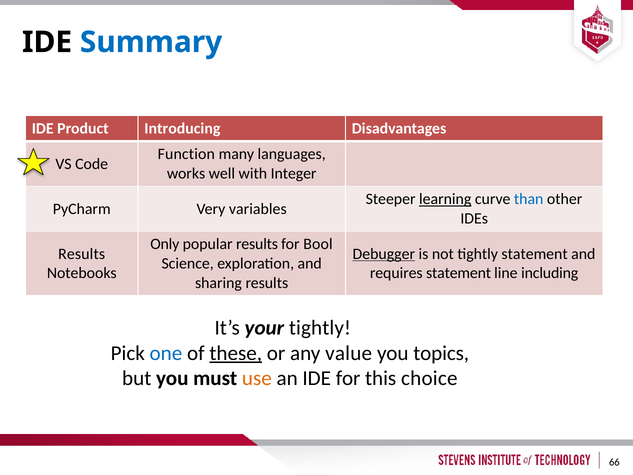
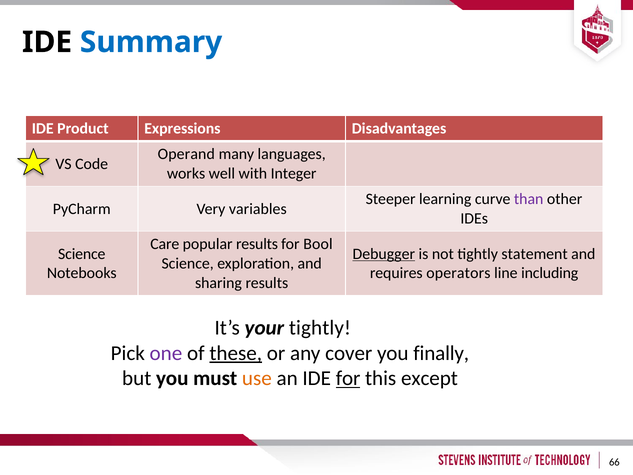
Introducing: Introducing -> Expressions (182, 129)
Function: Function -> Operand (186, 154)
learning underline: present -> none (445, 199)
than colour: blue -> purple (529, 199)
Only: Only -> Care (165, 244)
Results: Results -> Science (82, 254)
requires statement: statement -> operators (458, 273)
one colour: blue -> purple (166, 353)
value: value -> cover (349, 353)
topics: topics -> finally (441, 353)
for underline: none -> present (348, 378)
choice: choice -> except (429, 378)
